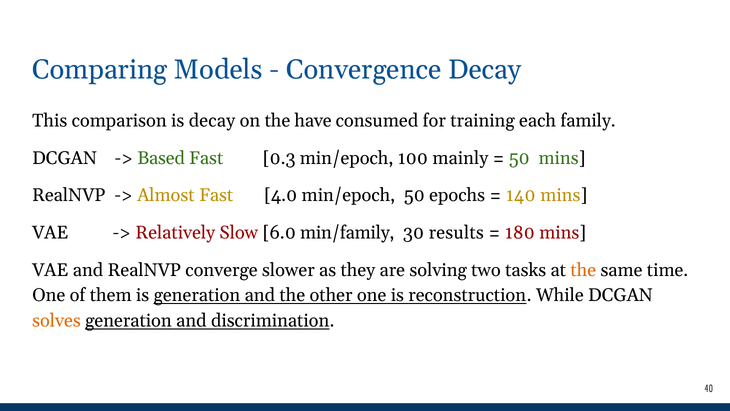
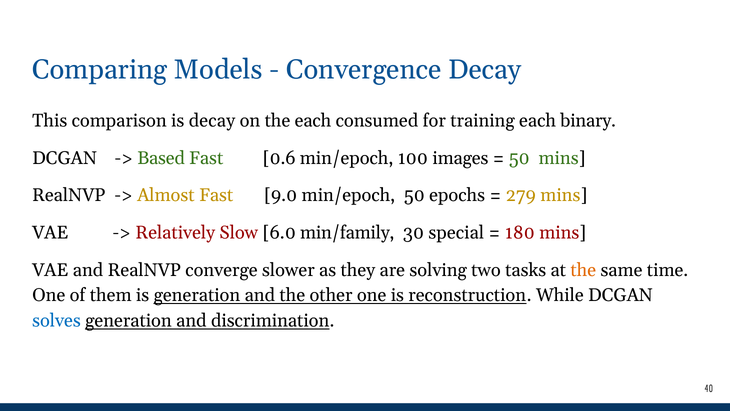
the have: have -> each (313, 121)
family: family -> binary (588, 121)
0.3: 0.3 -> 0.6 (279, 158)
mainly: mainly -> images (460, 158)
4.0: 4.0 -> 9.0 (281, 195)
140: 140 -> 279 (521, 195)
results: results -> special (456, 233)
solves colour: orange -> blue (56, 320)
